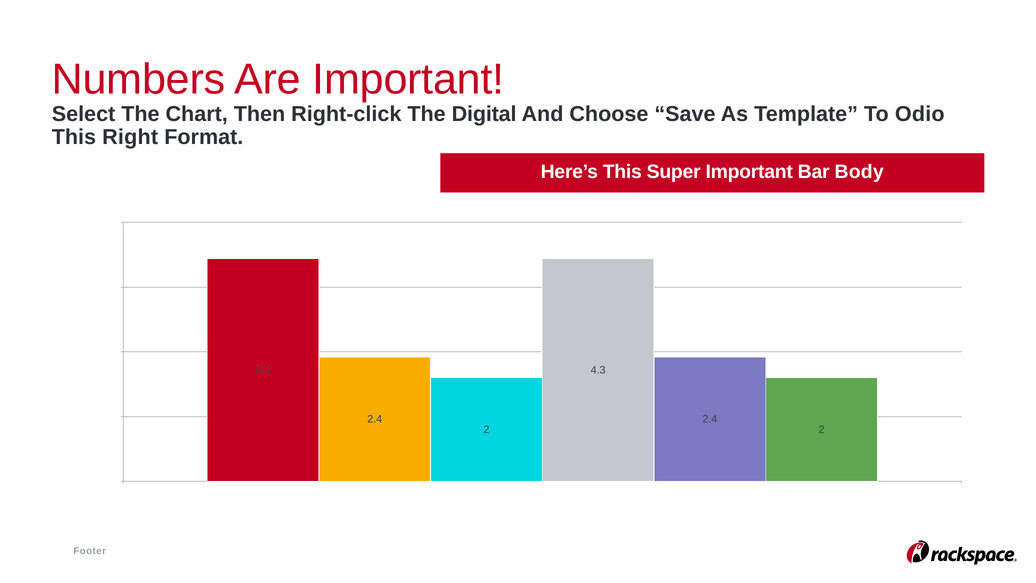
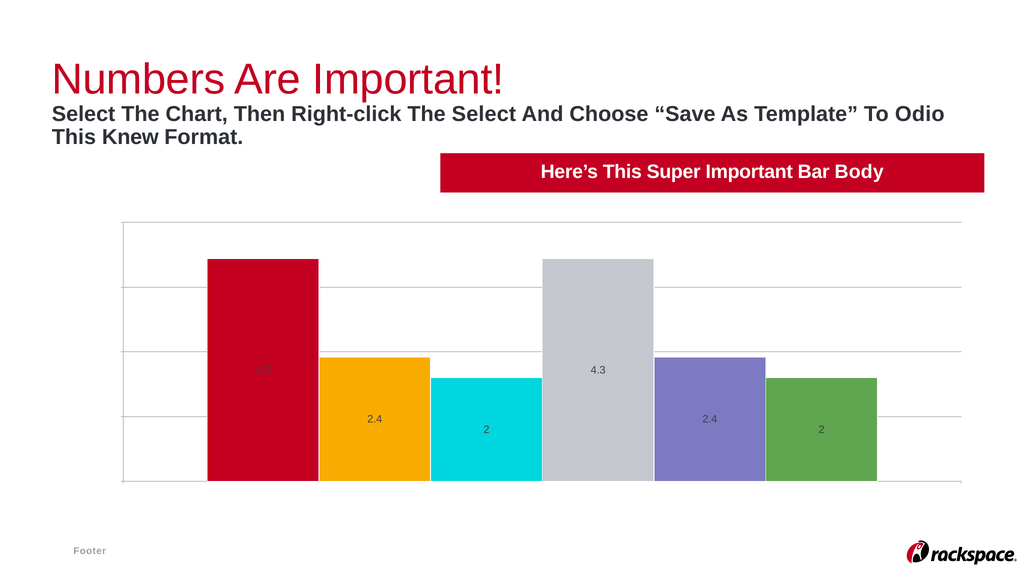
The Digital: Digital -> Select (484, 114)
Right: Right -> Knew (130, 137)
